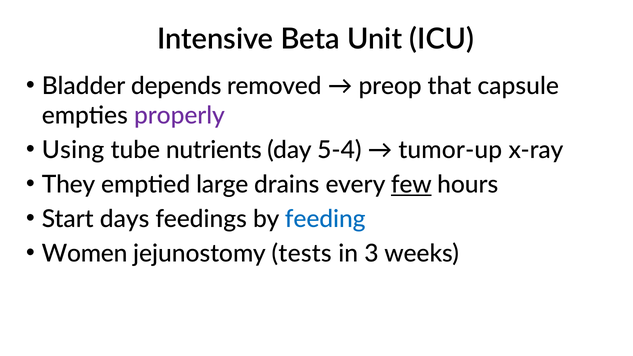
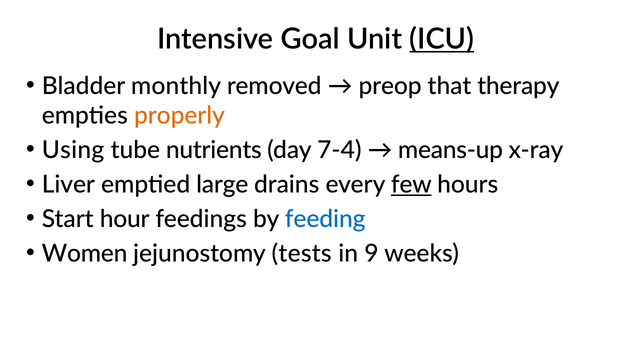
Beta: Beta -> Goal (310, 39)
ICU underline: none -> present (442, 39)
depends: depends -> monthly (176, 86)
capsule: capsule -> therapy (518, 86)
properly colour: purple -> orange (179, 116)
5-4: 5-4 -> 7-4 (339, 150)
tumor-up: tumor-up -> means-up (450, 150)
They: They -> Liver (68, 185)
days: days -> hour (125, 219)
3: 3 -> 9 (371, 254)
